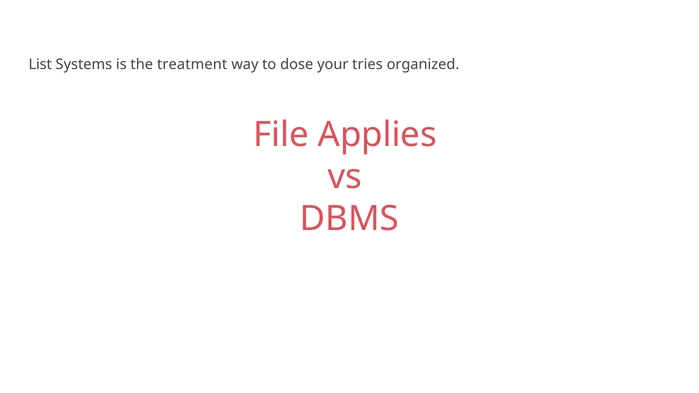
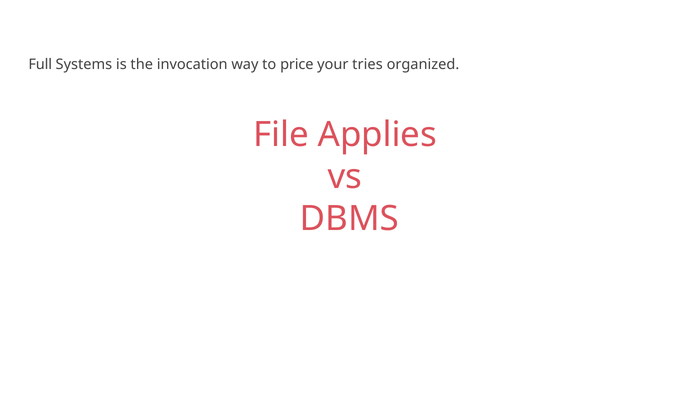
List: List -> Full (40, 64)
treatment: treatment -> invocation (192, 64)
dose: dose -> price (297, 64)
